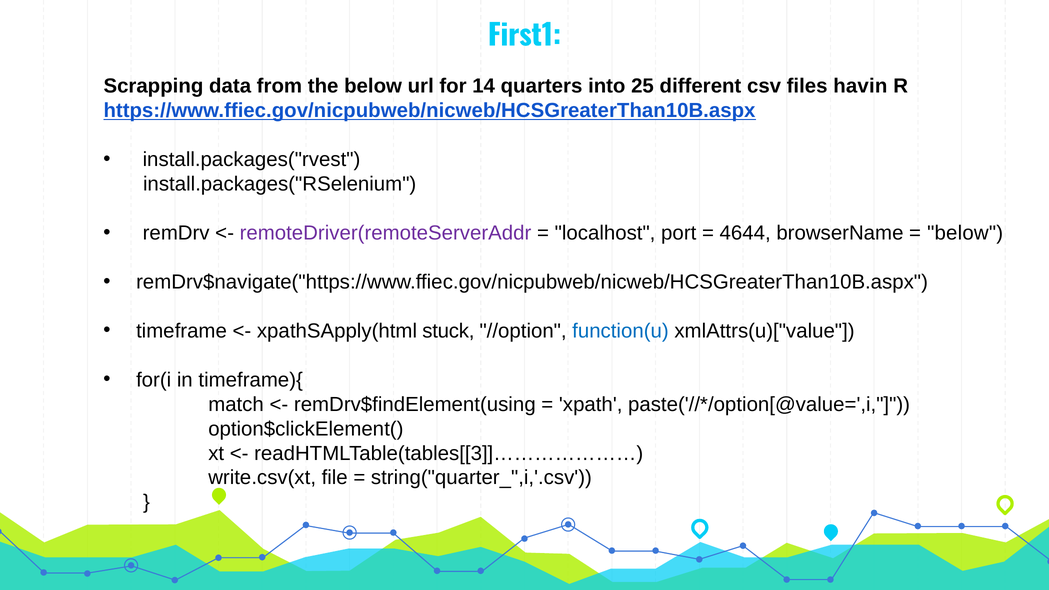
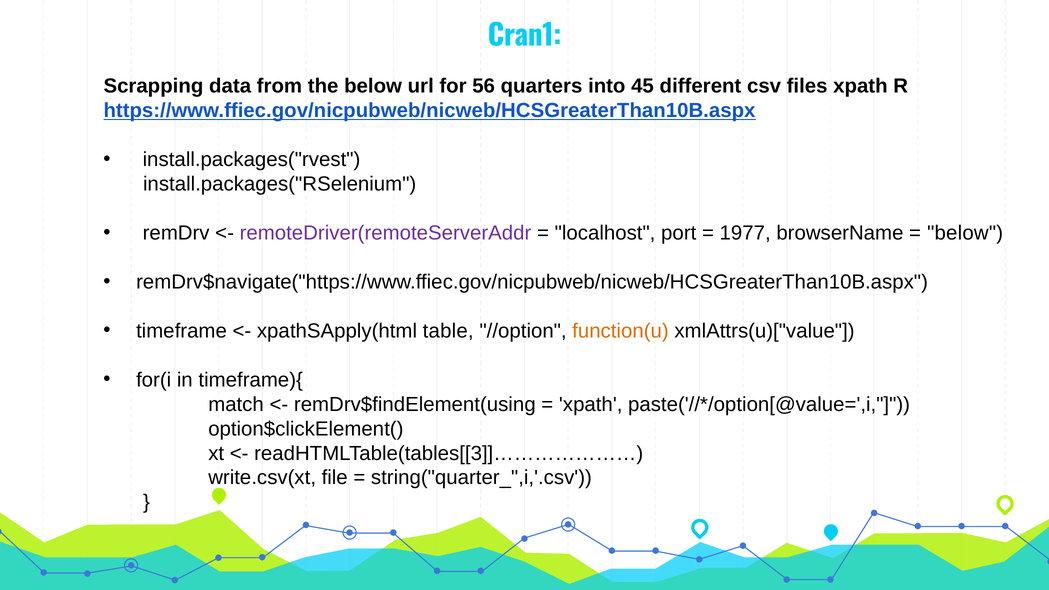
First1: First1 -> Cran1 (525, 36)
14: 14 -> 56 (484, 86)
25: 25 -> 45 (642, 86)
files havin: havin -> xpath (860, 86)
4644: 4644 -> 1977 (745, 233)
stuck: stuck -> table (448, 331)
function(u colour: blue -> orange (620, 331)
